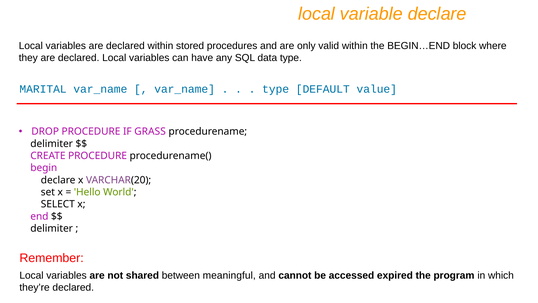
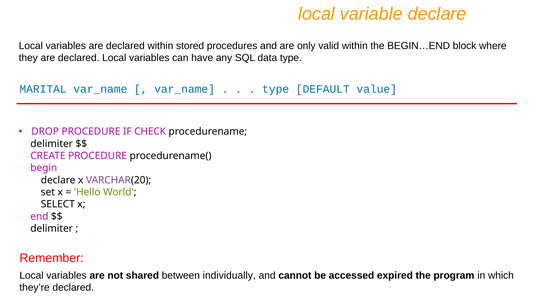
GRASS: GRASS -> CHECK (150, 131)
meaningful: meaningful -> individually (229, 275)
